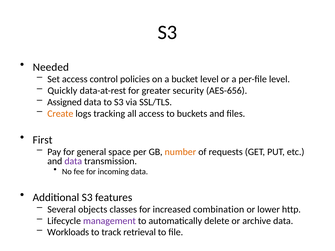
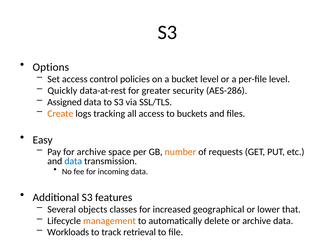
Needed: Needed -> Options (51, 67)
AES-656: AES-656 -> AES-286 (227, 91)
First: First -> Easy (43, 140)
for general: general -> archive (91, 152)
data colour: purple -> blue (73, 161)
combination: combination -> geographical (219, 210)
http: http -> that (291, 210)
management colour: purple -> orange (109, 221)
